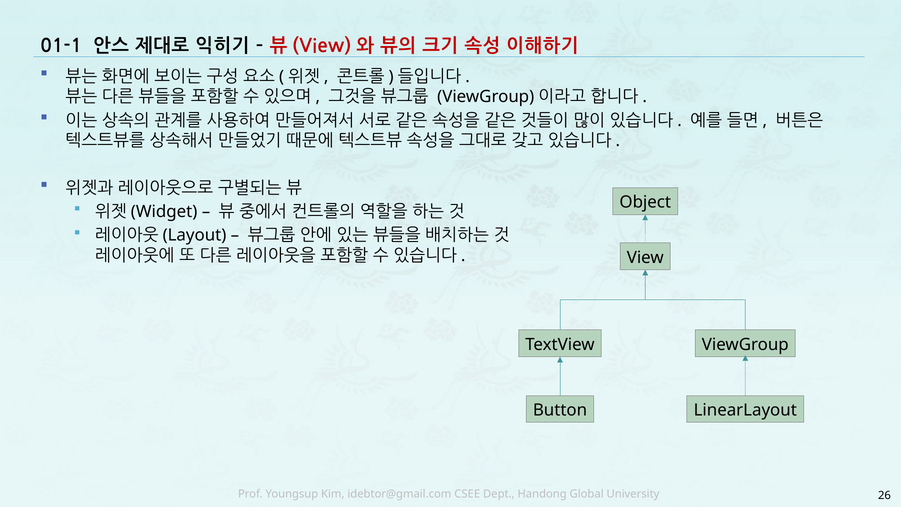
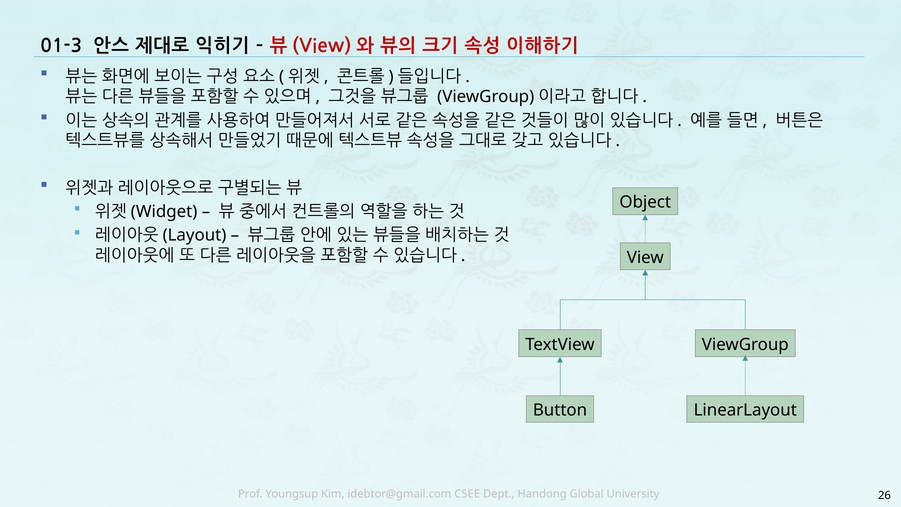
01-1: 01-1 -> 01-3 (61, 46)
